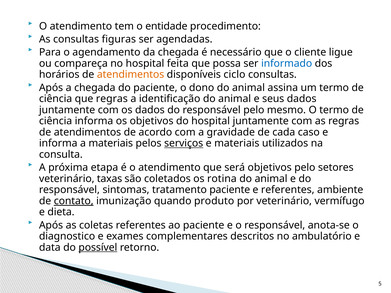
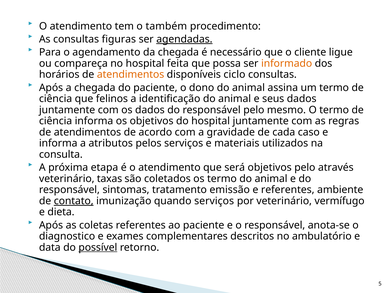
entidade: entidade -> também (166, 26)
agendadas underline: none -> present (184, 39)
informado colour: blue -> orange (287, 63)
que regras: regras -> felinos (112, 99)
a materiais: materiais -> atributos (111, 143)
serviços underline: present -> none (184, 143)
setores: setores -> através (336, 168)
os rotina: rotina -> termo (222, 179)
tratamento paciente: paciente -> emissão (230, 190)
quando produto: produto -> serviços (214, 201)
